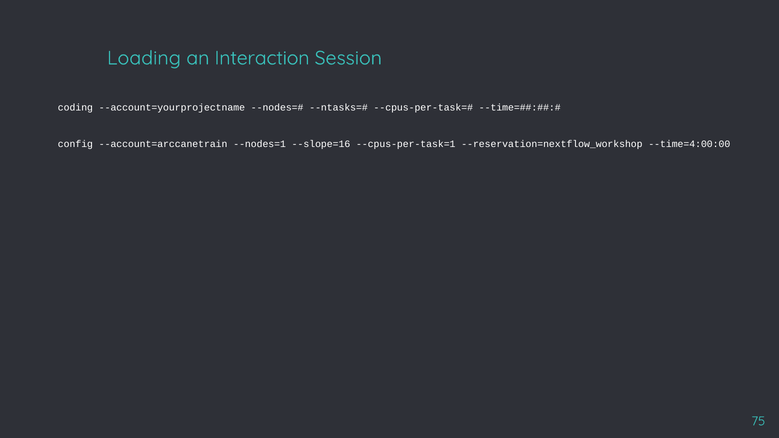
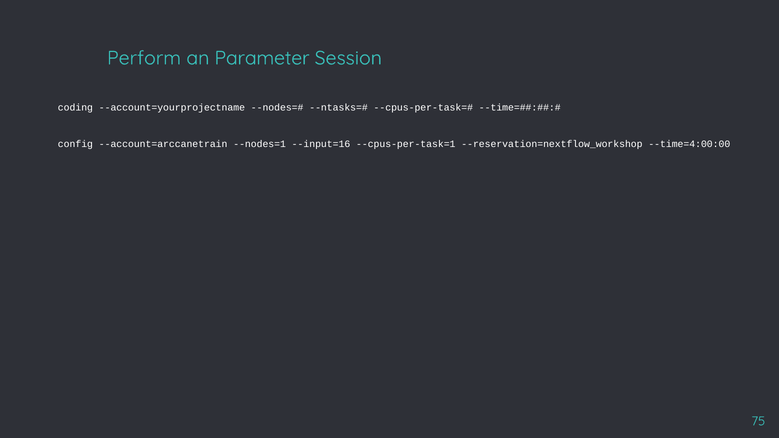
Loading: Loading -> Perform (144, 58)
Interaction: Interaction -> Parameter (262, 58)
--slope=16: --slope=16 -> --input=16 (321, 144)
